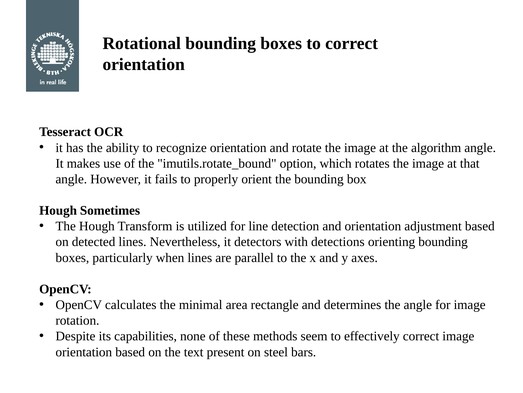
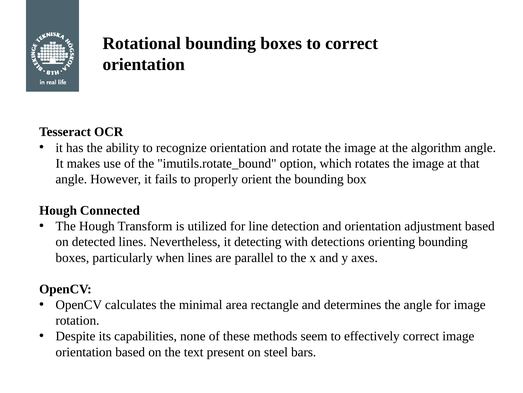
Sometimes: Sometimes -> Connected (110, 210)
detectors: detectors -> detecting (258, 242)
